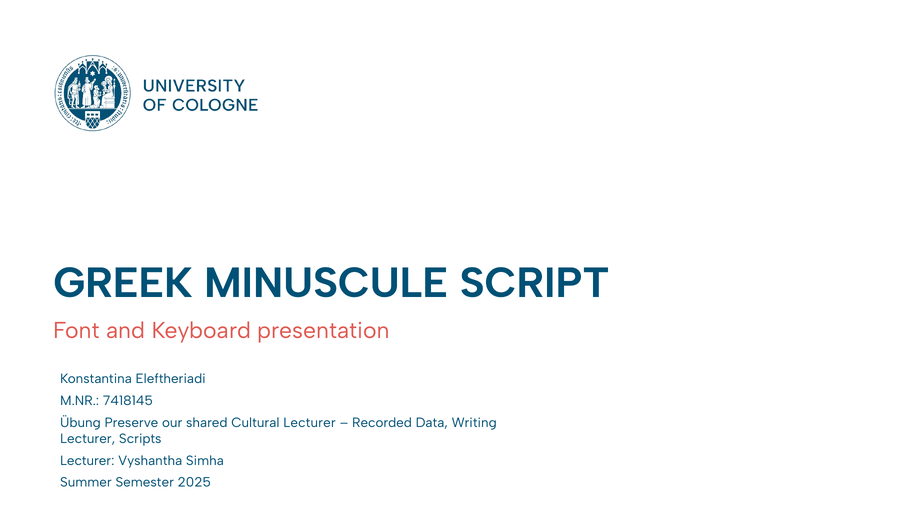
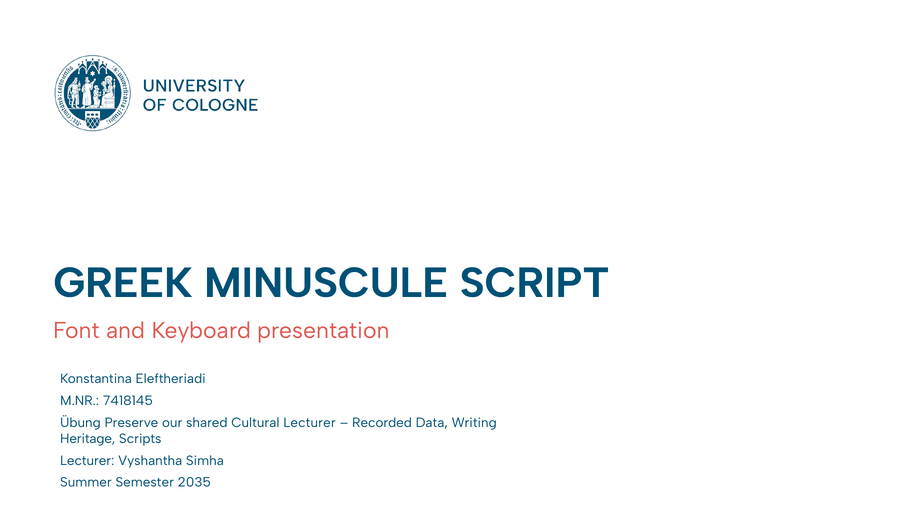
Lecturer: Lecturer -> Heritage (88, 439)
2025: 2025 -> 2035 (194, 482)
